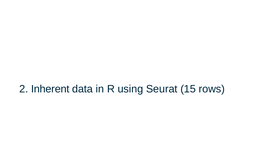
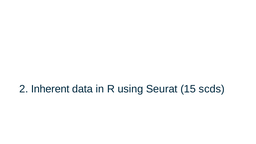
rows: rows -> scds (212, 89)
